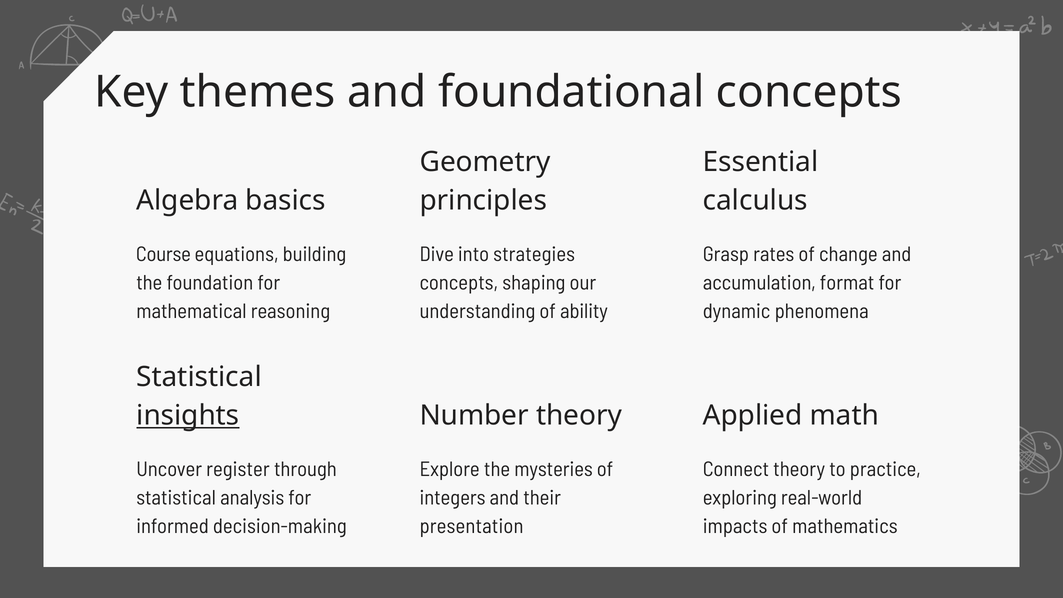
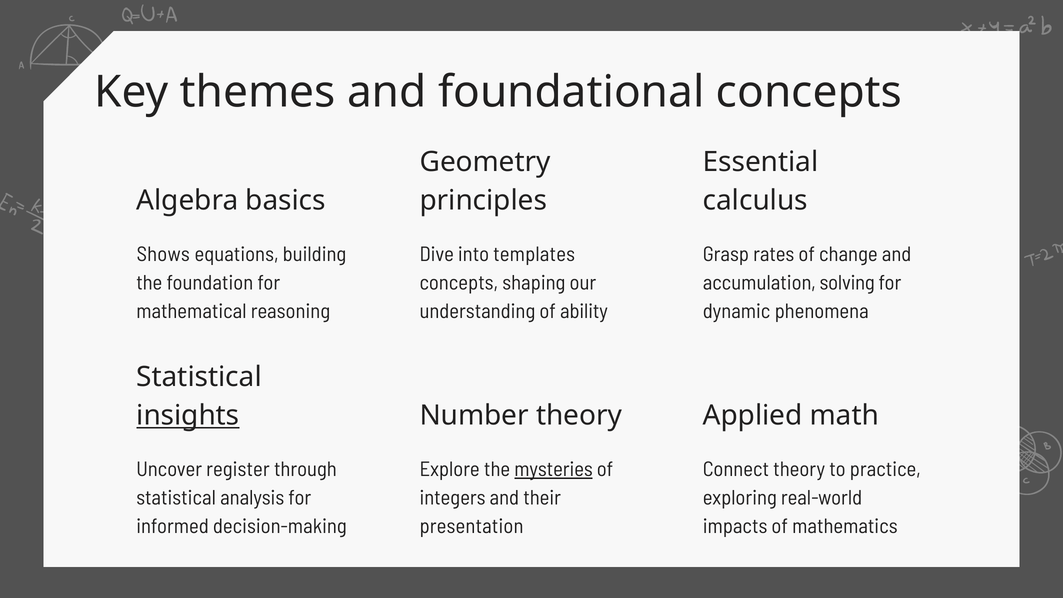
Course: Course -> Shows (163, 254)
strategies: strategies -> templates (534, 254)
format: format -> solving (847, 283)
mysteries underline: none -> present (554, 469)
